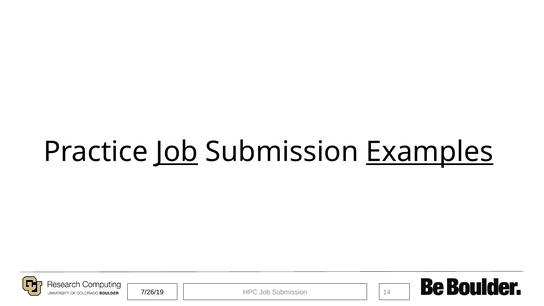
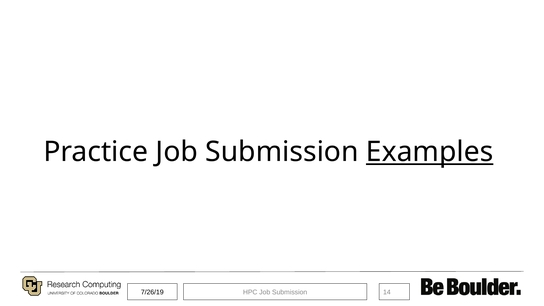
Job underline: present -> none (177, 152)
